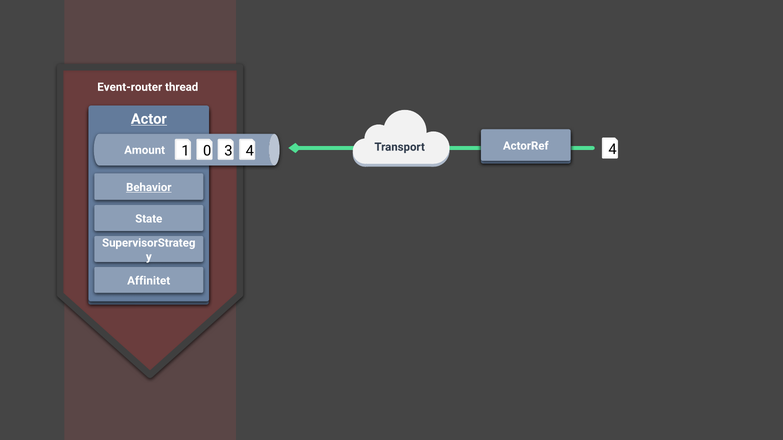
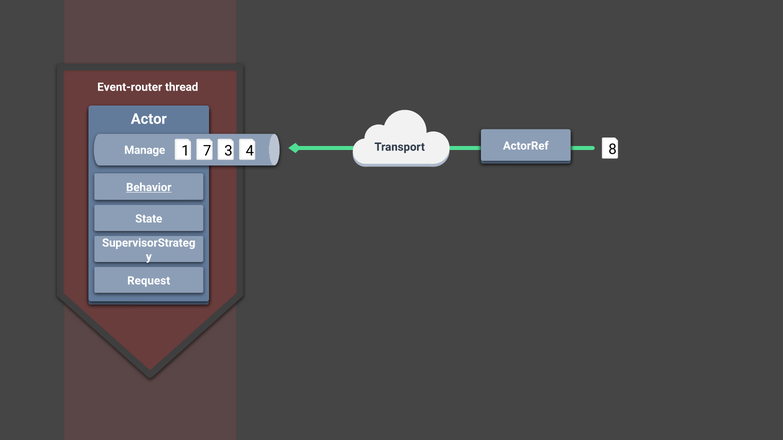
Actor underline: present -> none (149, 119)
4: 4 -> 8 (613, 150)
0: 0 -> 7 (207, 151)
Amount: Amount -> Manage (145, 150)
Affinitet: Affinitet -> Request (149, 281)
